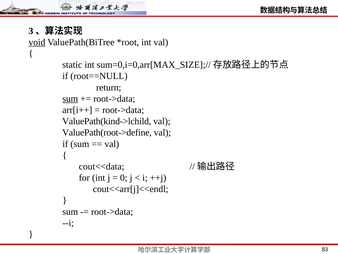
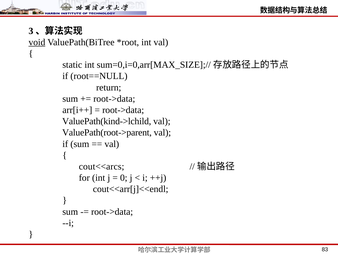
sum underline: present -> none (70, 99)
ValuePath(root->define: ValuePath(root->define -> ValuePath(root->parent (107, 132)
cout<<data: cout<<data -> cout<<arcs (102, 166)
